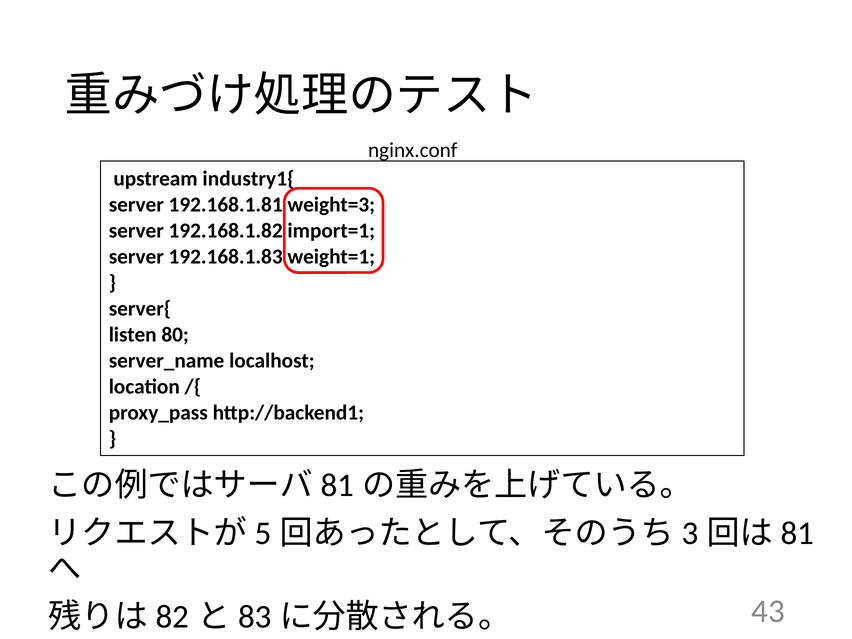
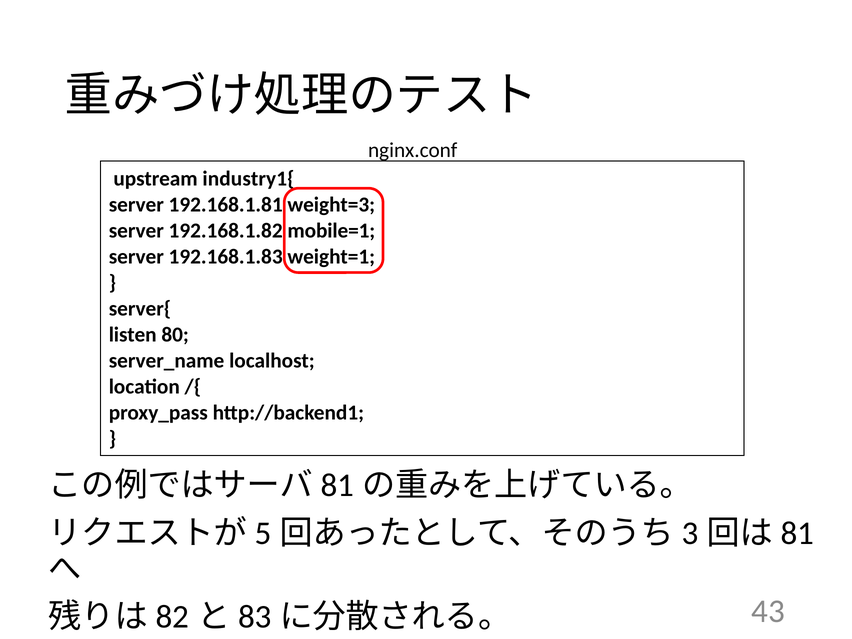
import=1: import=1 -> mobile=1 (331, 231)
